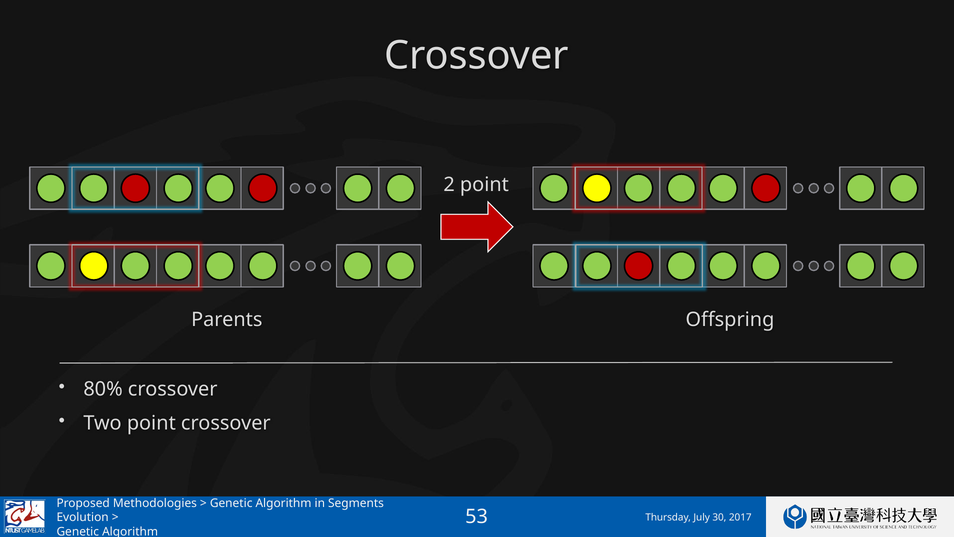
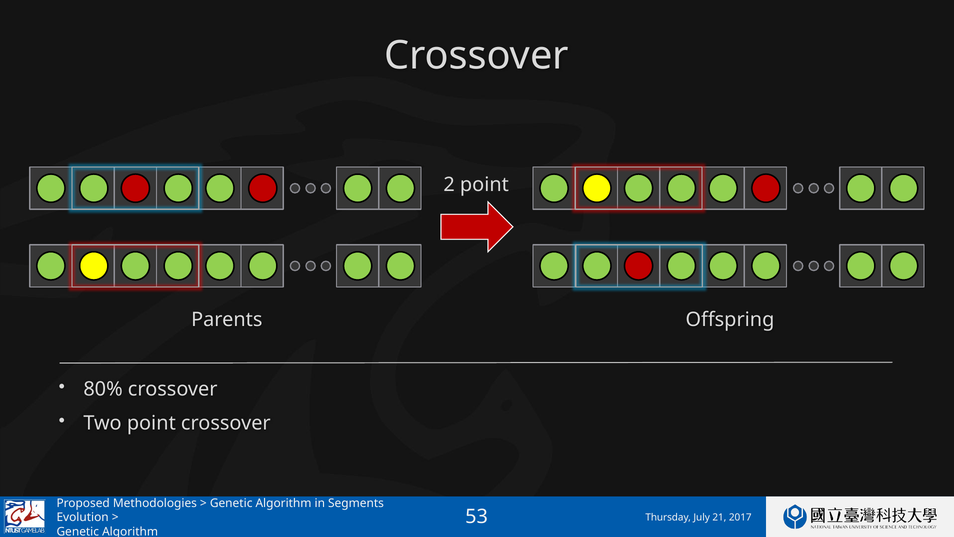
30: 30 -> 21 (719, 517)
